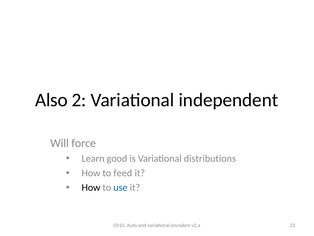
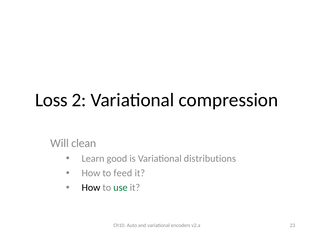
Also: Also -> Loss (51, 100)
independent: independent -> compression (228, 100)
force: force -> clean (84, 143)
use colour: blue -> green (120, 187)
